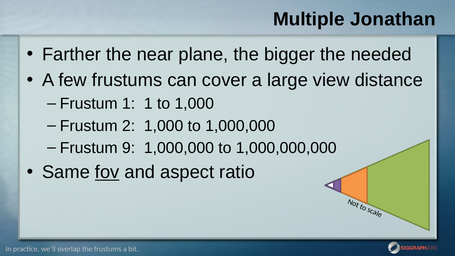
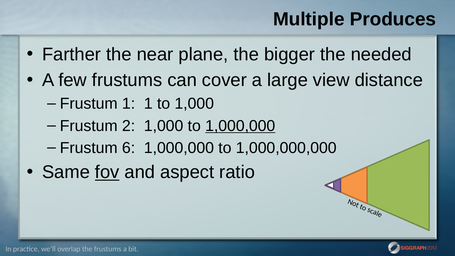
Jonathan: Jonathan -> Produces (393, 19)
1,000,000 underline: none -> present (240, 126)
9: 9 -> 6 (129, 148)
